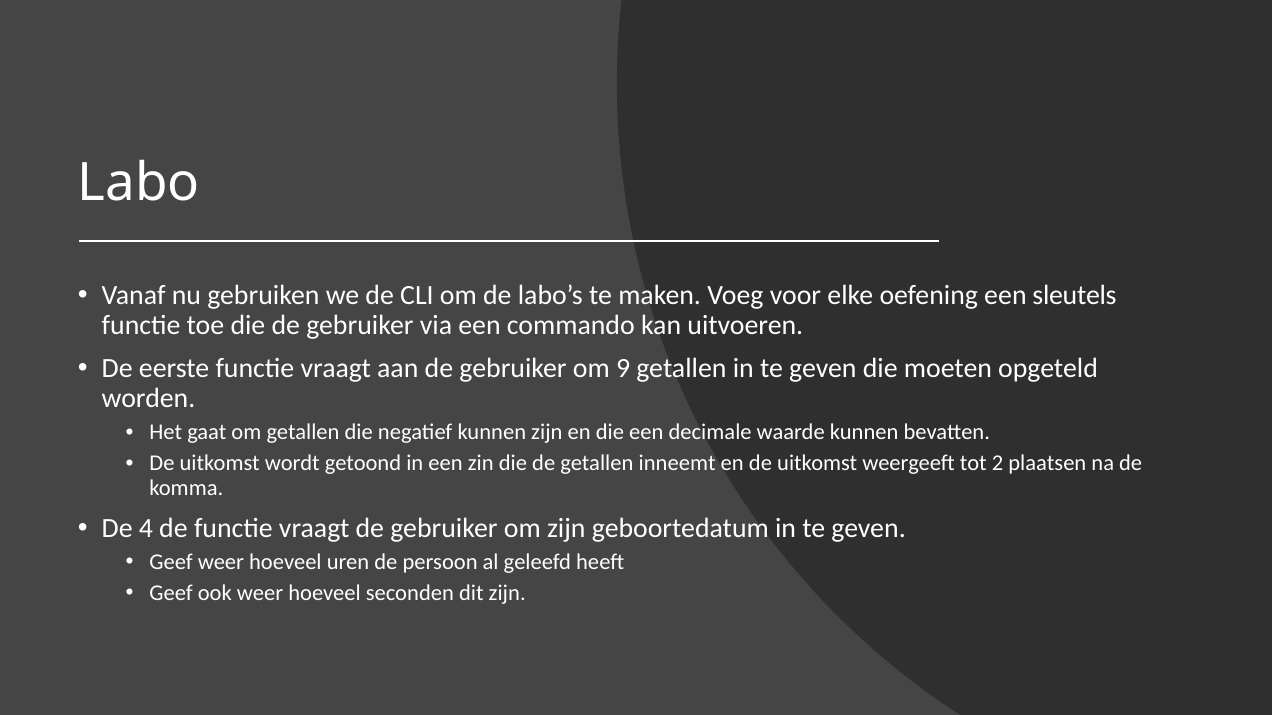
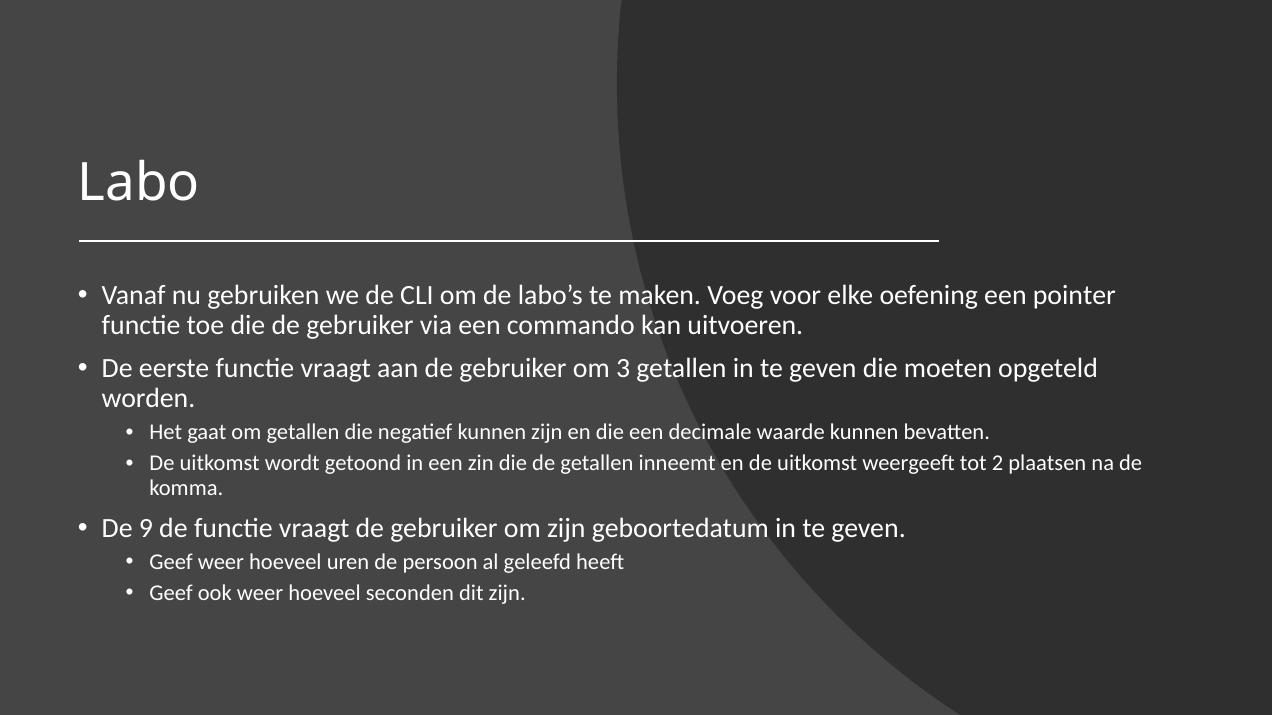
sleutels: sleutels -> pointer (1074, 296)
9: 9 -> 3 (623, 369)
4: 4 -> 9 (146, 529)
